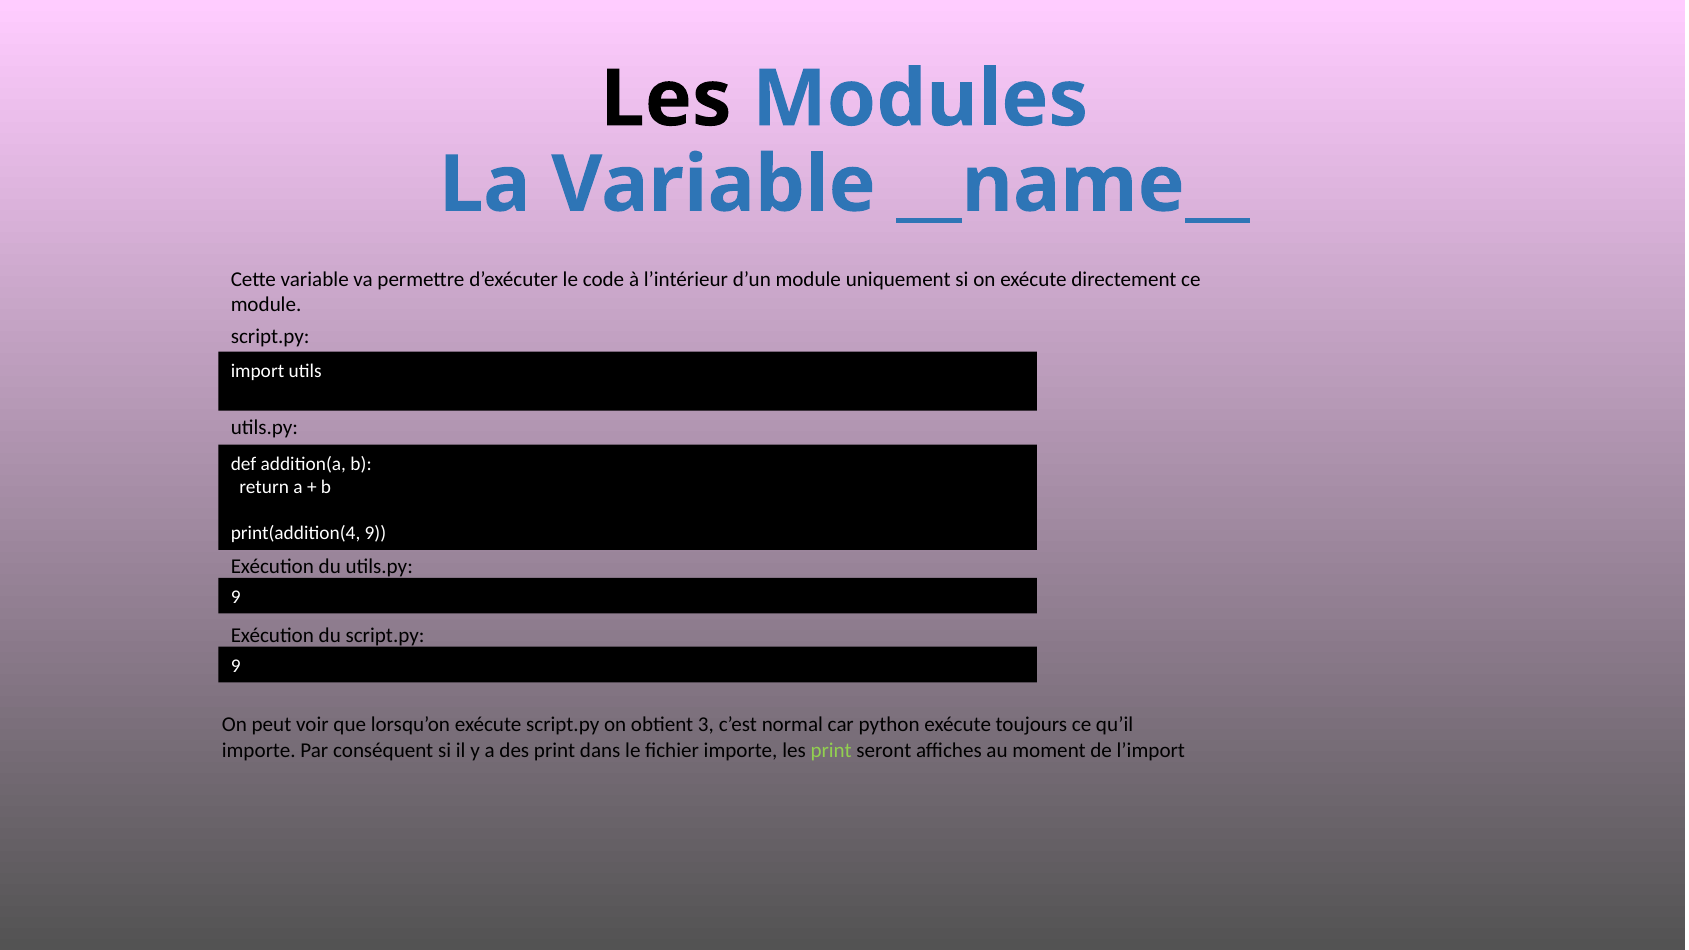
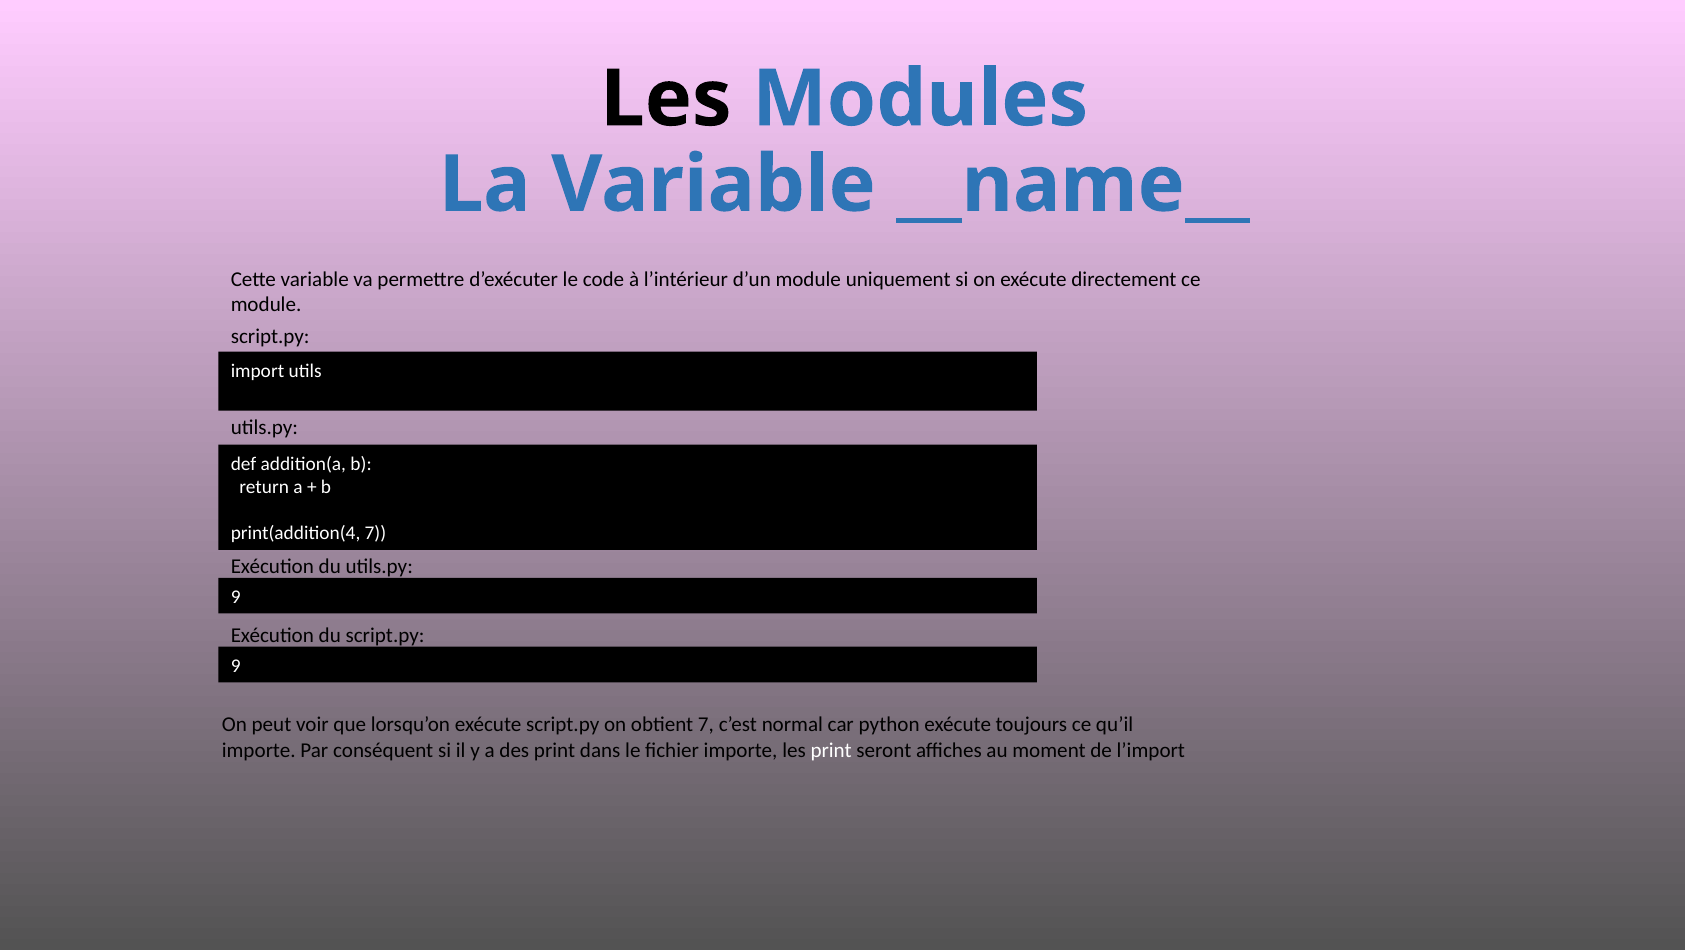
print(addition(4 9: 9 -> 7 (375, 534)
obtient 3: 3 -> 7 (706, 725)
print colour: light green -> white (831, 750)
